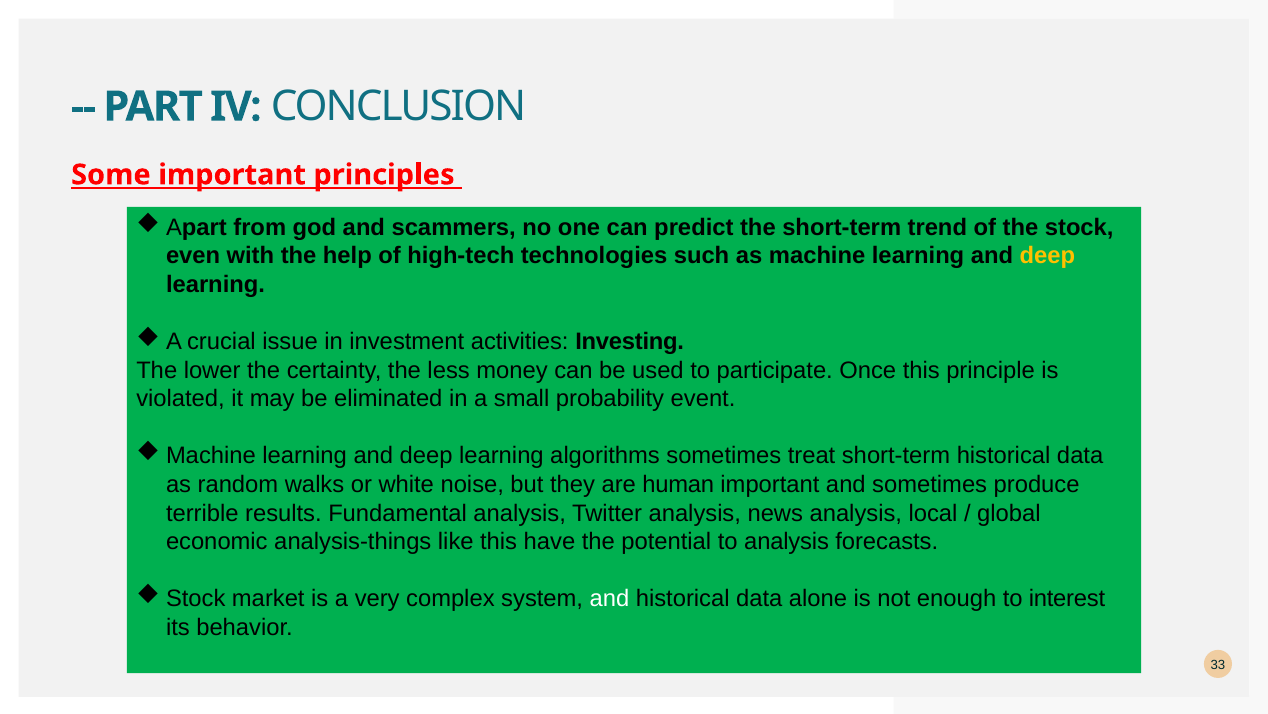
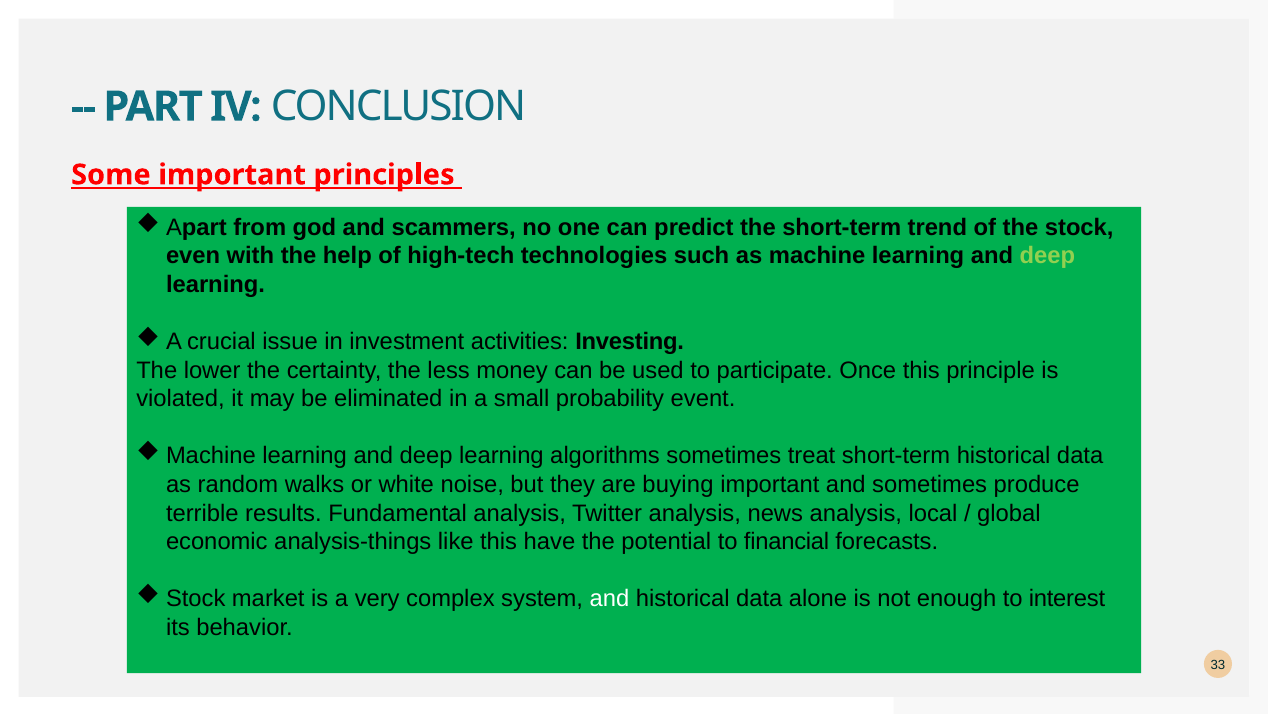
deep colour: yellow -> light green (1047, 256)
human: human -> buying (678, 484)
to analysis: analysis -> financial (787, 541)
